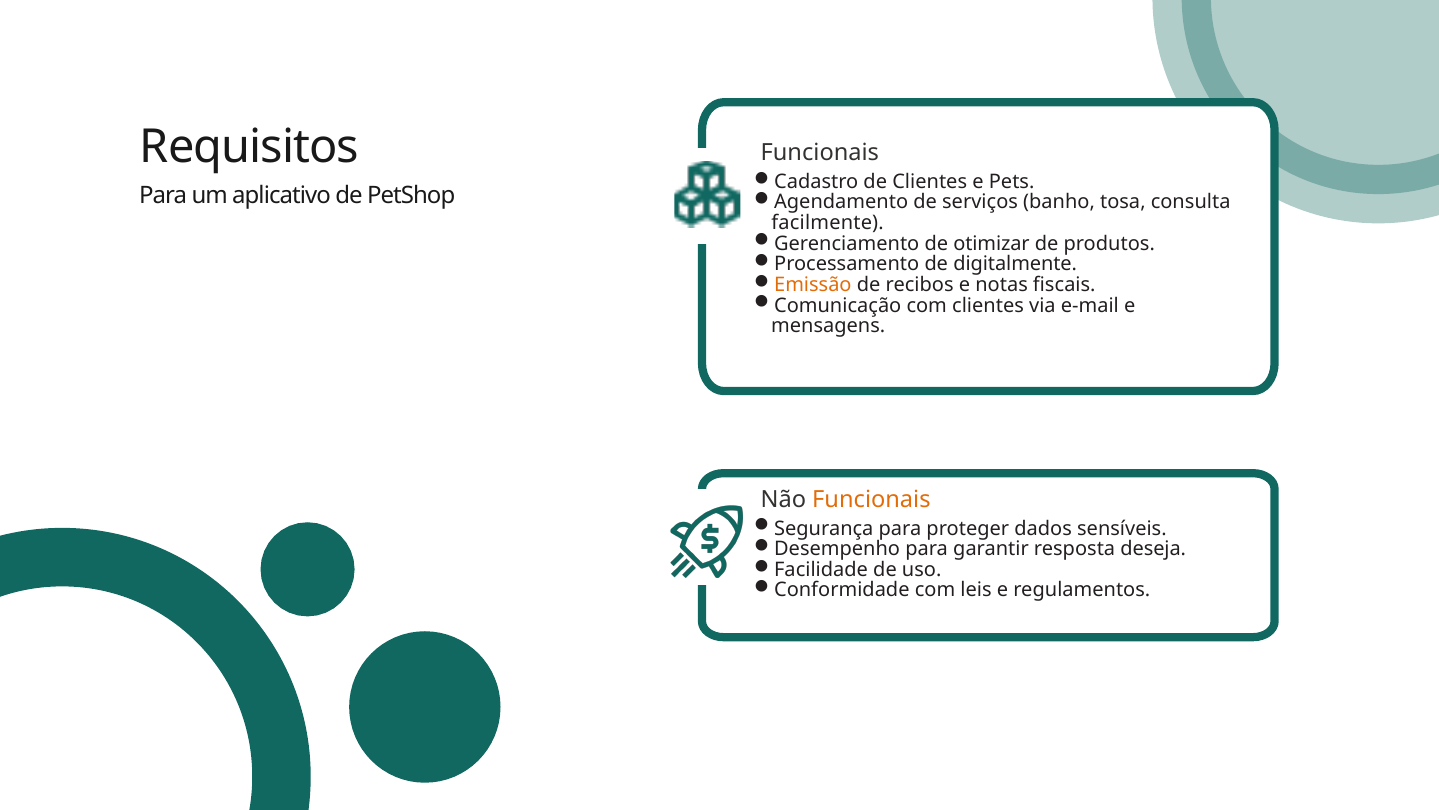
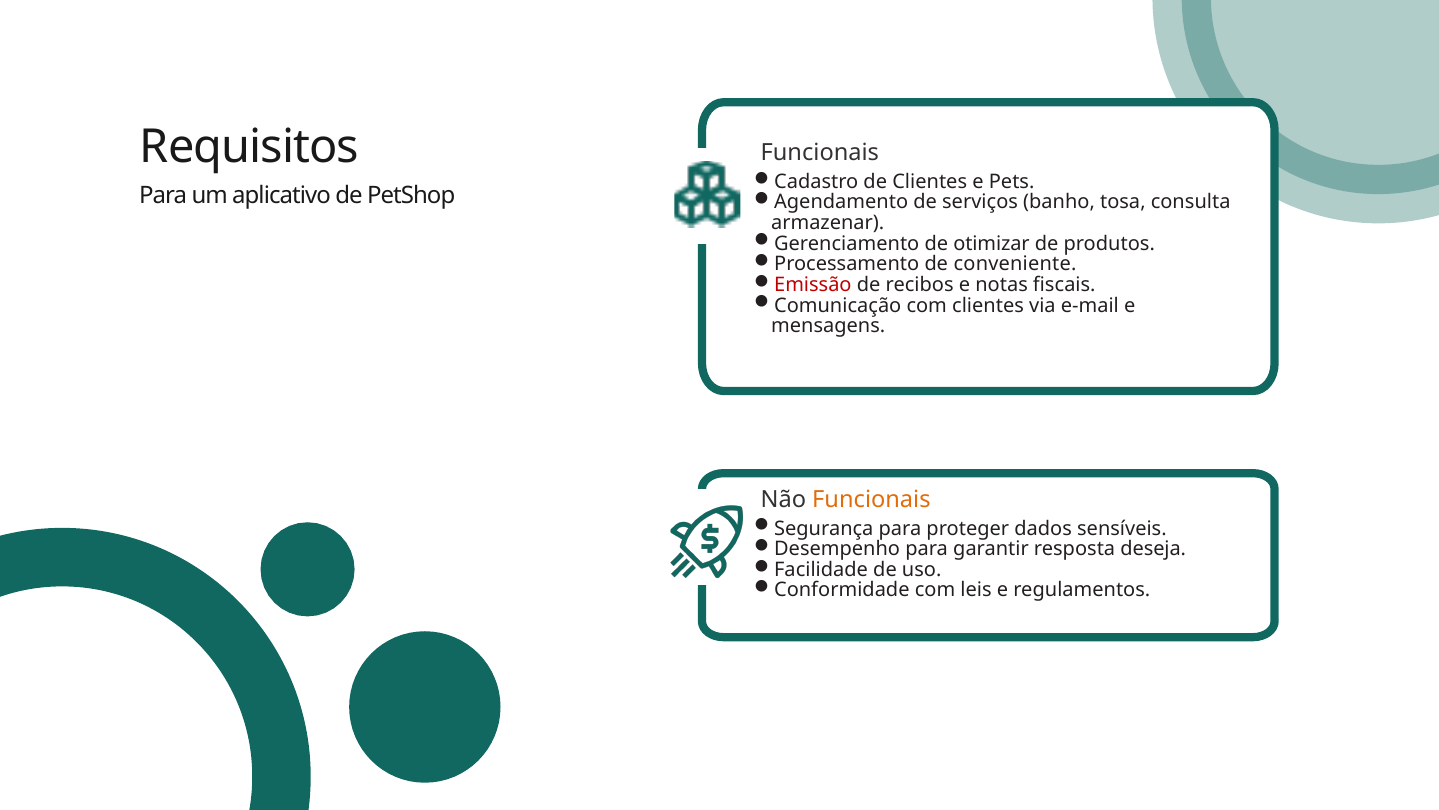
facilmente: facilmente -> armazenar (828, 223)
digitalmente: digitalmente -> conveniente (1015, 264)
Emissão colour: orange -> red (813, 285)
